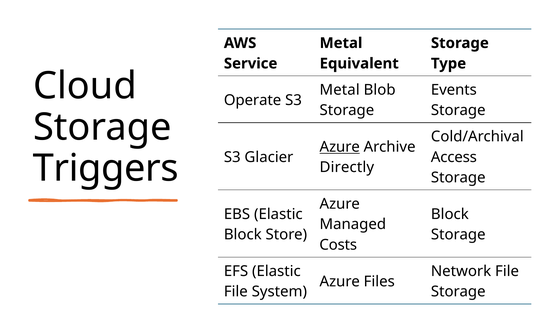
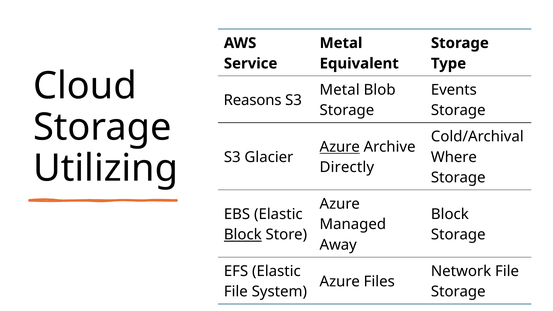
Operate: Operate -> Reasons (253, 100)
Access: Access -> Where (454, 157)
Triggers: Triggers -> Utilizing (106, 168)
Block underline: none -> present (243, 235)
Costs: Costs -> Away (338, 245)
